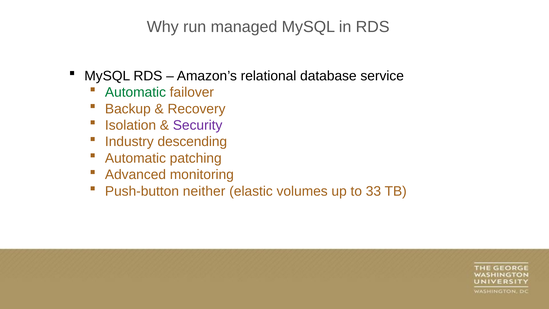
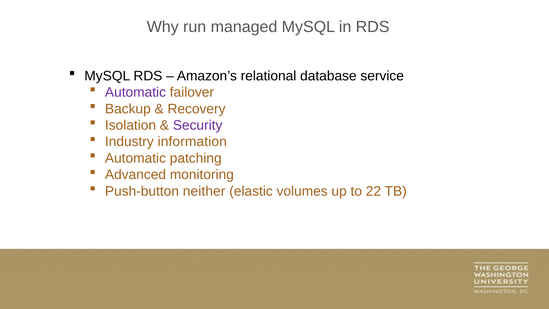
Automatic colour: green -> purple (135, 92)
descending: descending -> information (192, 142)
33: 33 -> 22 (373, 191)
